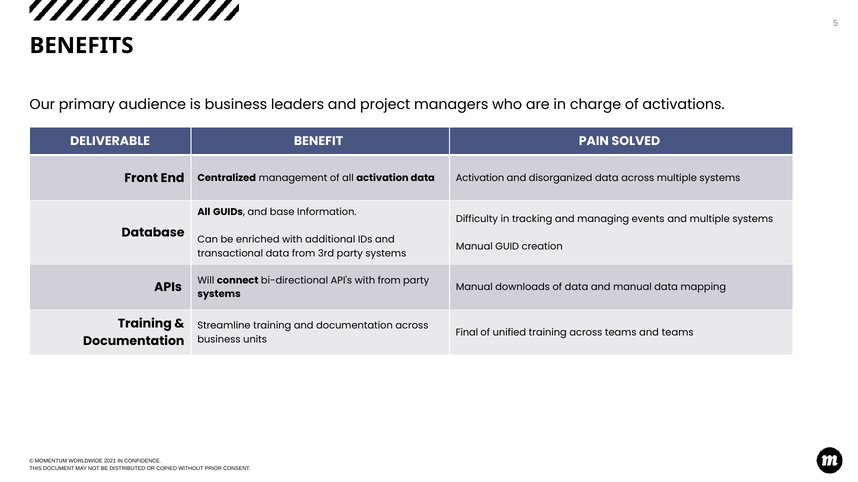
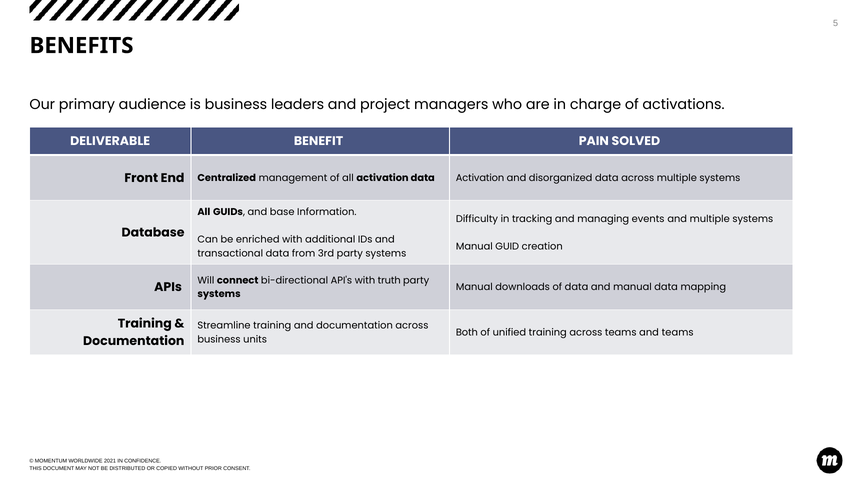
with from: from -> truth (389, 281)
Final: Final -> Both (467, 333)
